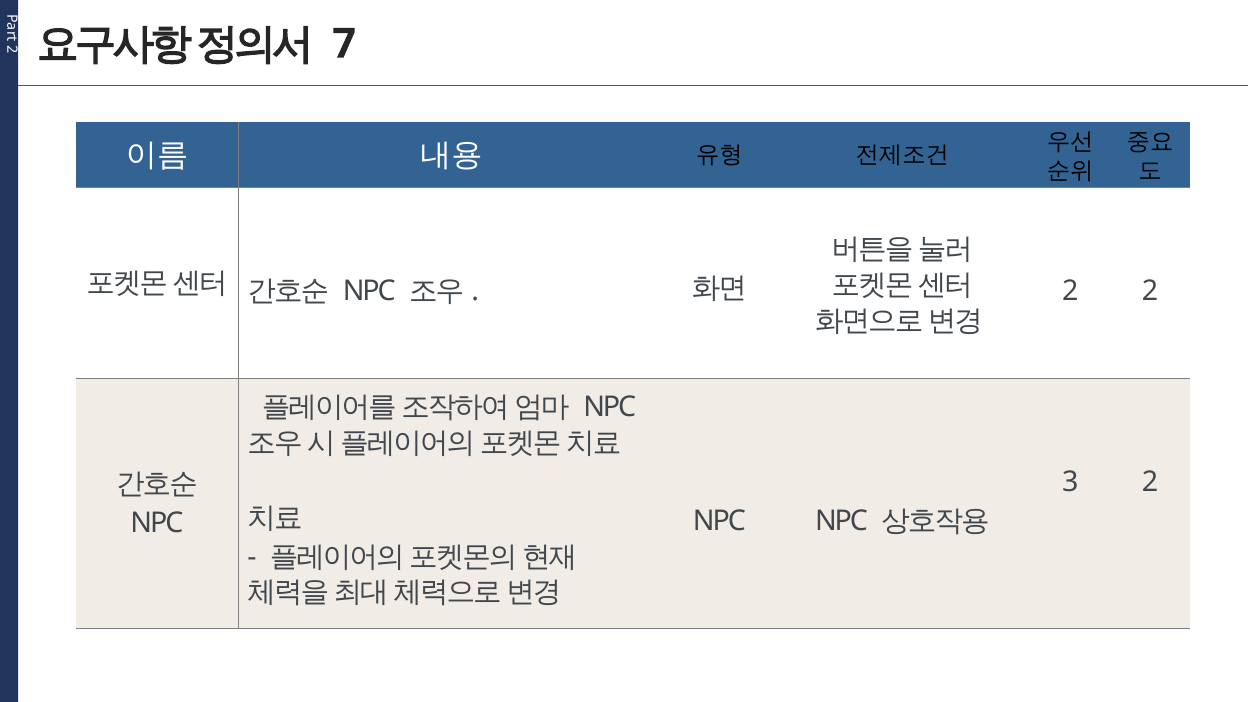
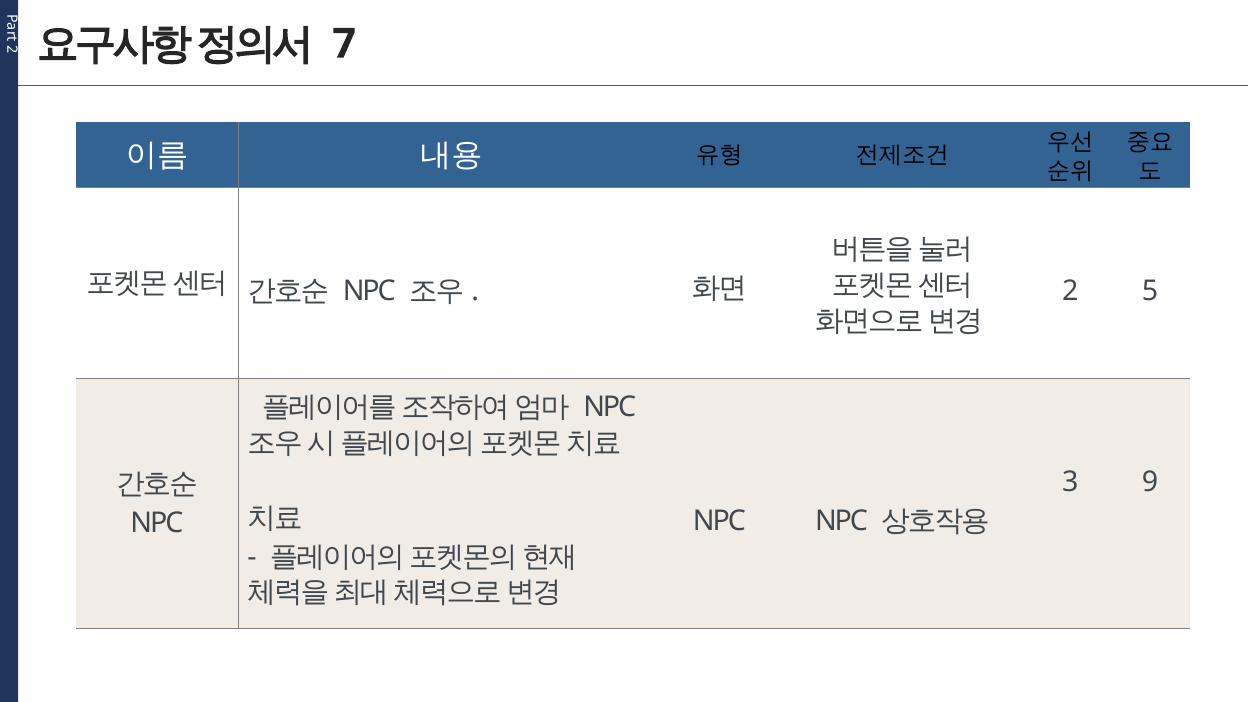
2 2: 2 -> 5 (1150, 291)
3 2: 2 -> 9 (1150, 482)
